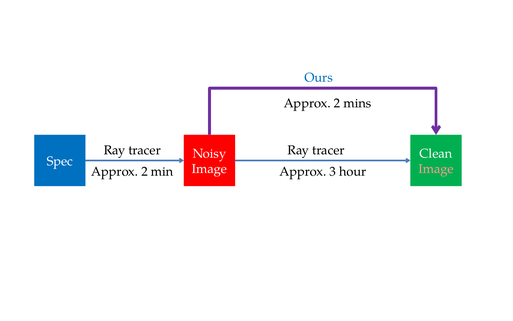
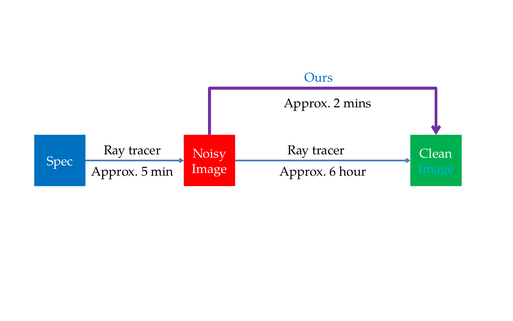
Image colour: pink -> light blue (436, 169)
2: 2 -> 5 (145, 171)
3: 3 -> 6 (333, 171)
